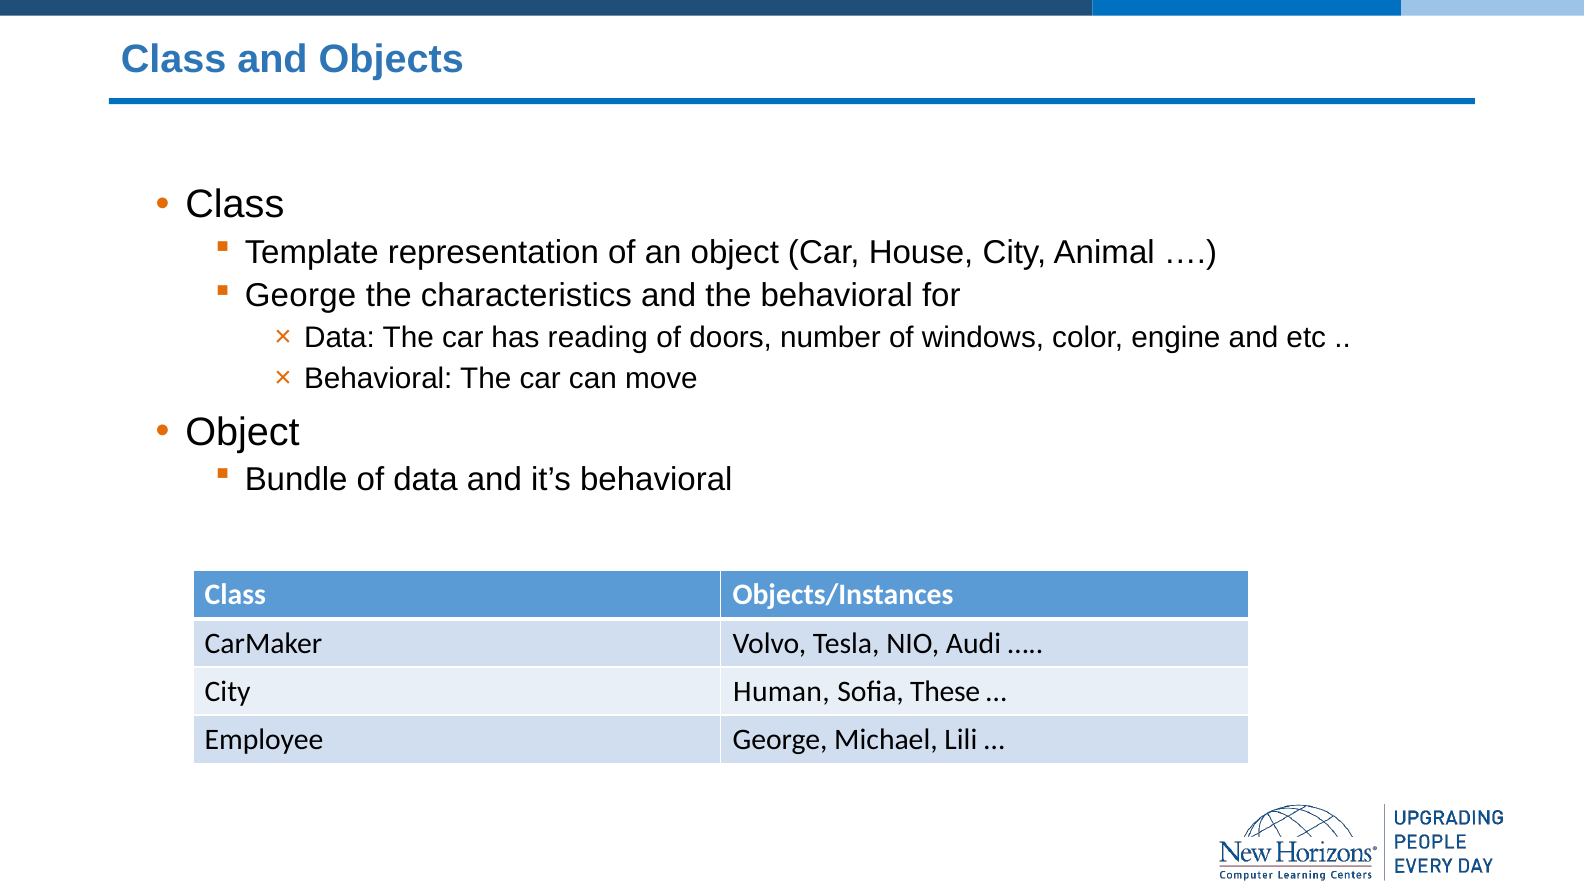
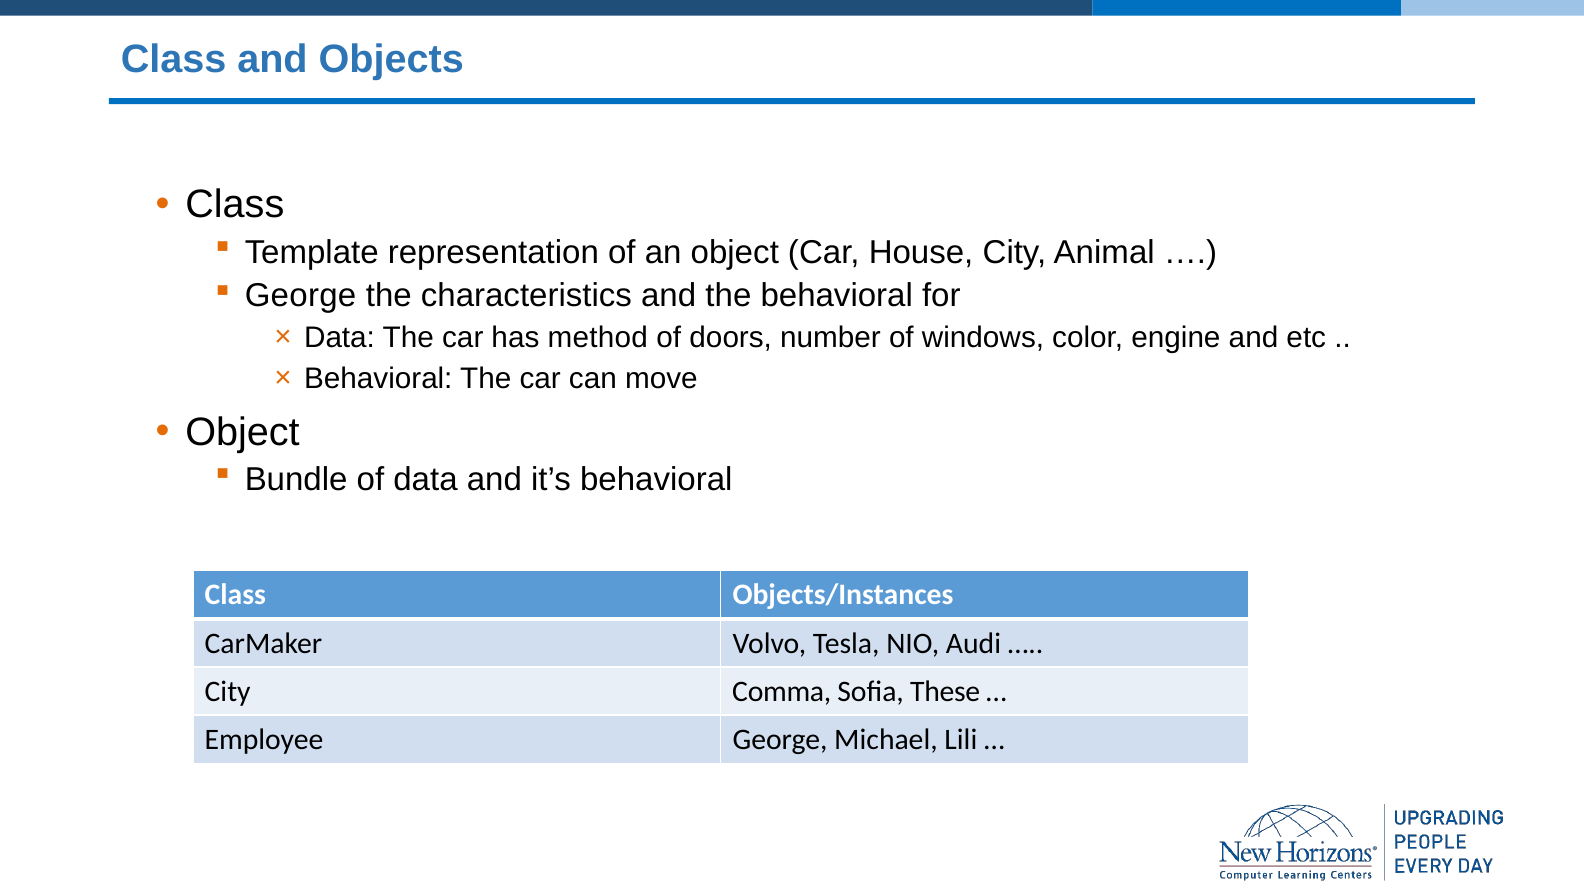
reading: reading -> method (598, 338)
Human: Human -> Comma (782, 691)
